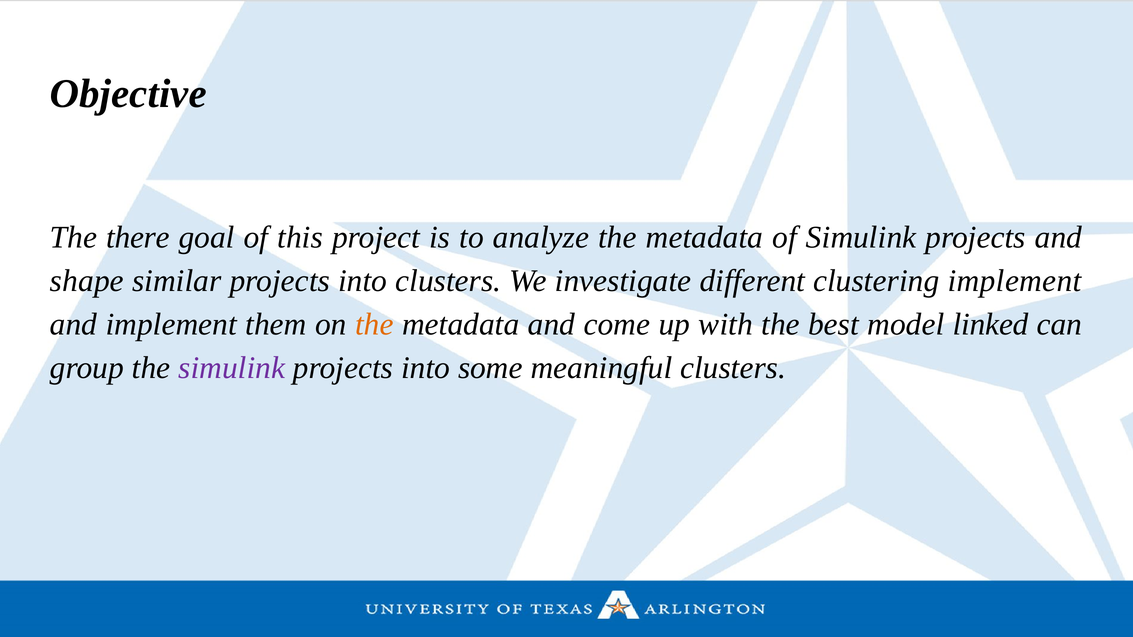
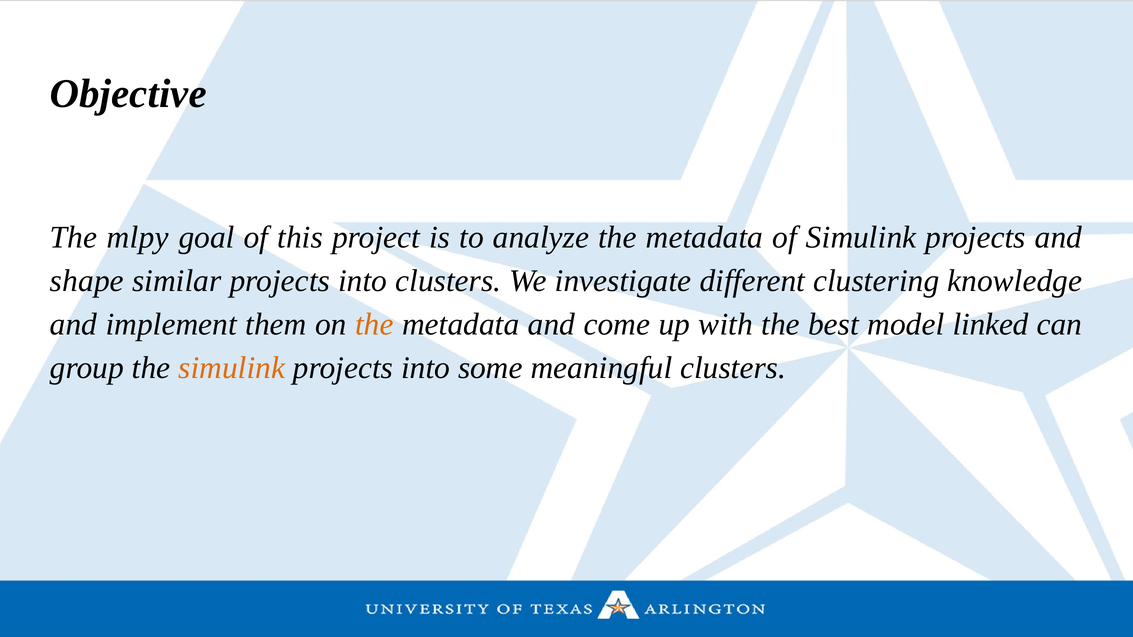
there: there -> mlpy (138, 238)
clustering implement: implement -> knowledge (1015, 281)
simulink colour: purple -> orange (232, 368)
